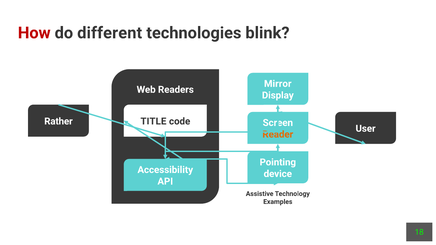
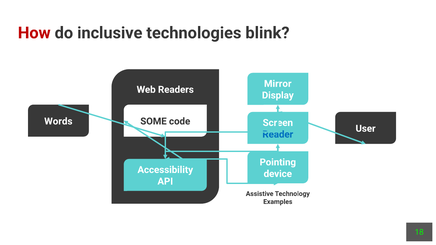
different: different -> inclusive (110, 33)
Rather: Rather -> Words (58, 121)
TITLE: TITLE -> SOME (154, 121)
Reader colour: orange -> blue (278, 134)
